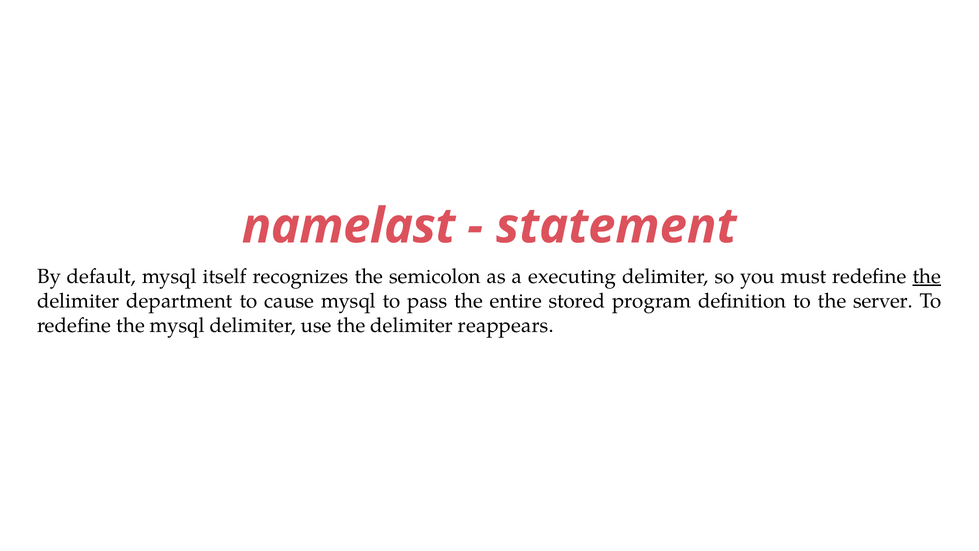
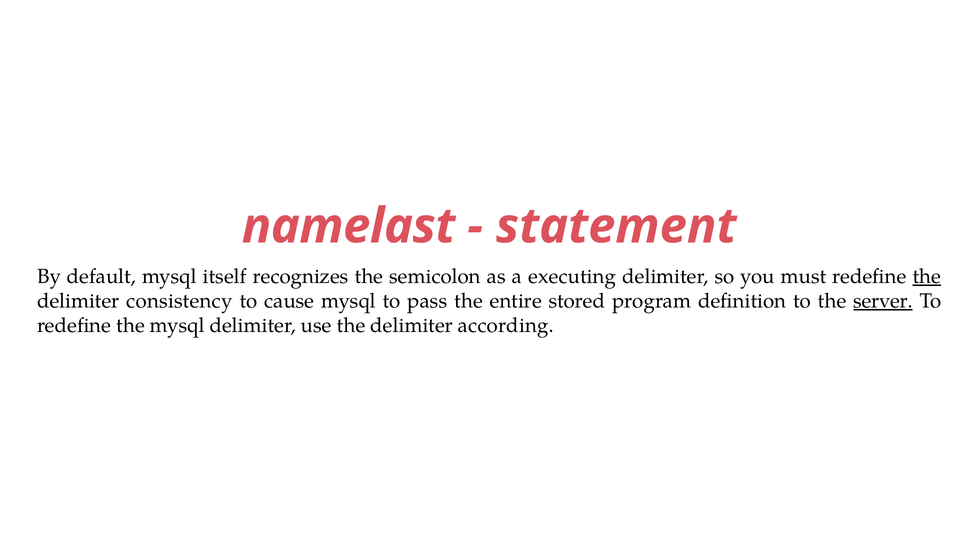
department: department -> consistency (179, 301)
server underline: none -> present (883, 301)
reappears: reappears -> according (506, 325)
